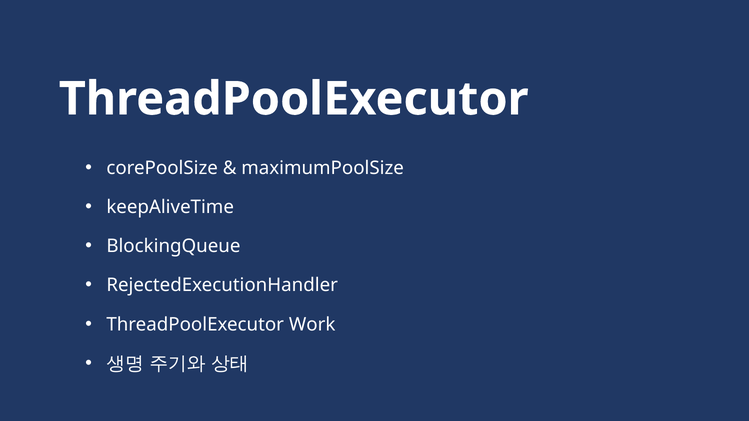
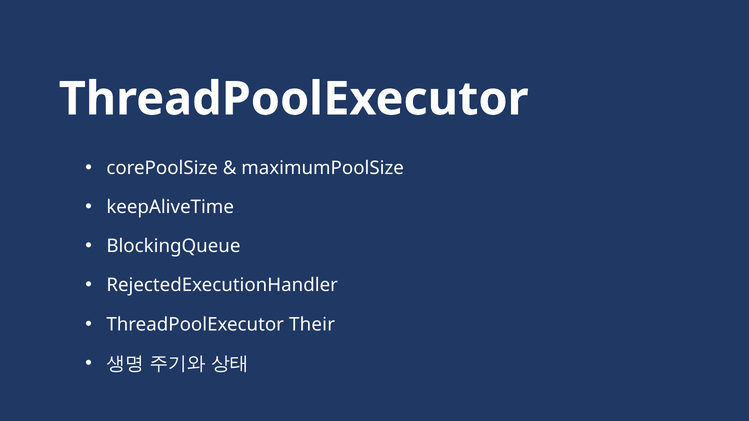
Work: Work -> Their (312, 325)
